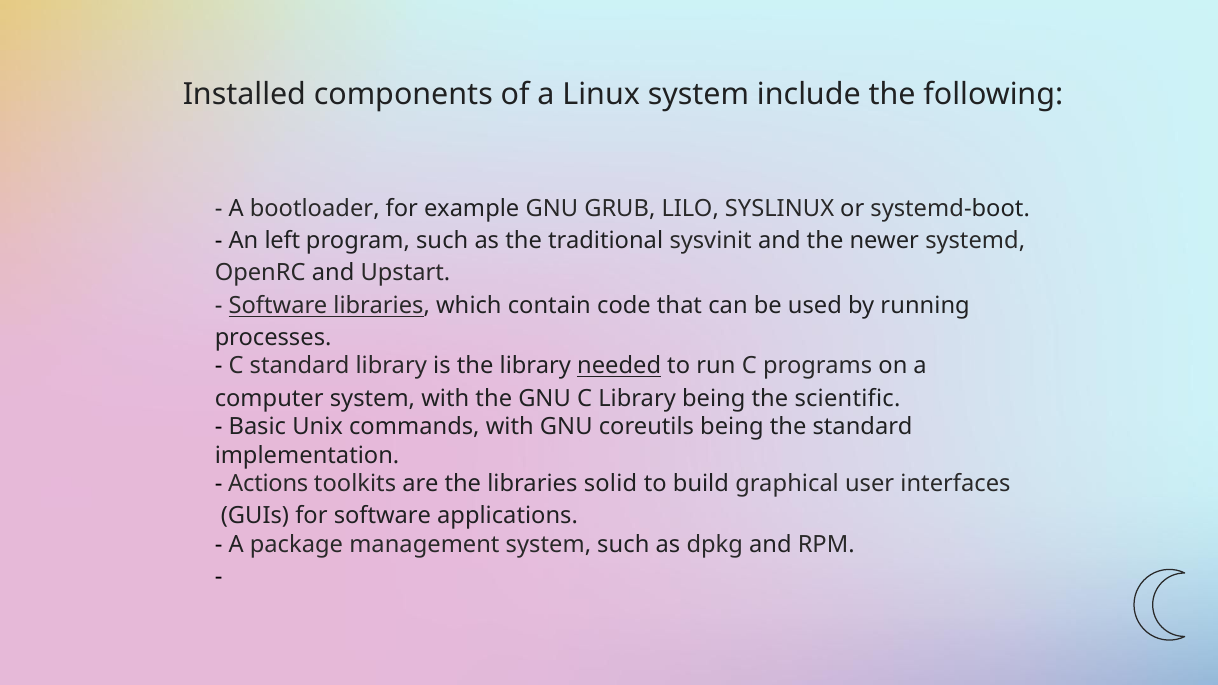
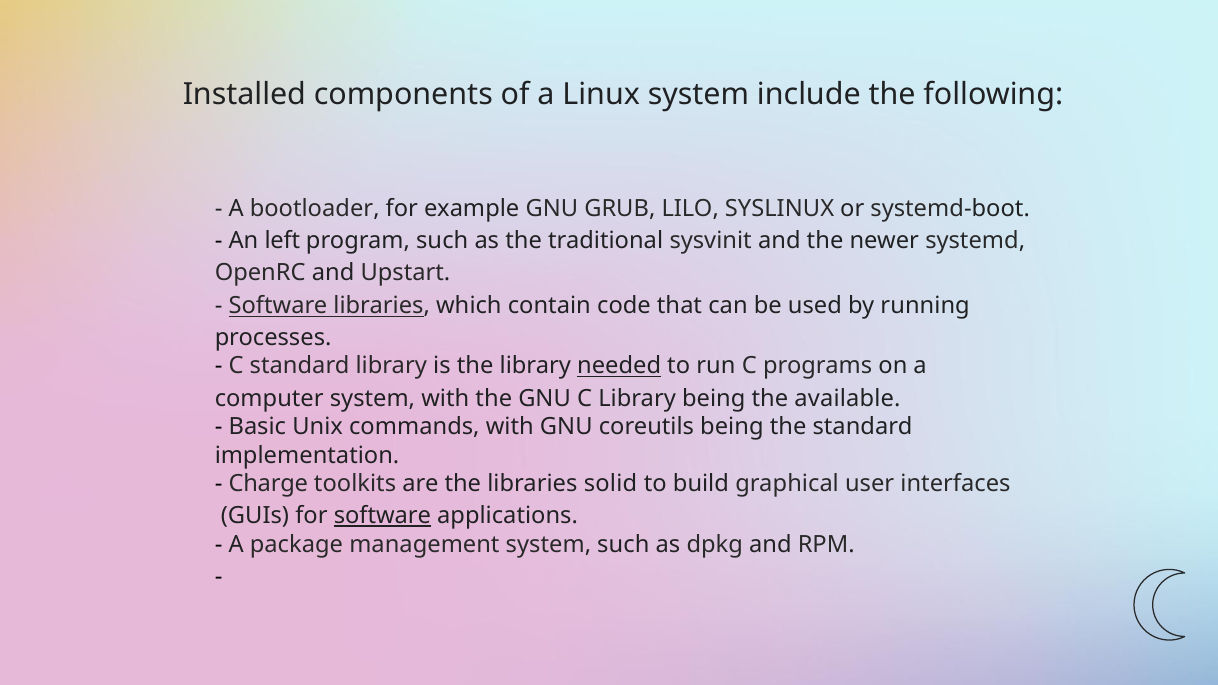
scientific: scientific -> available (847, 398)
Actions: Actions -> Charge (268, 484)
software underline: none -> present (382, 516)
